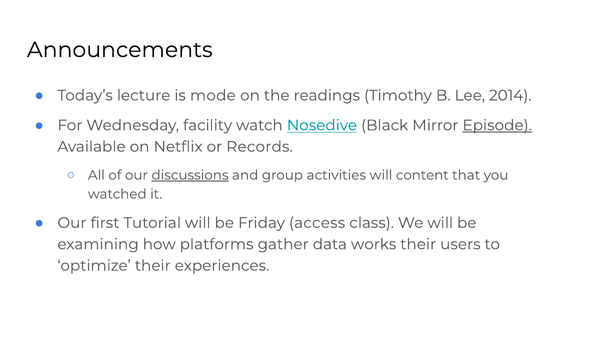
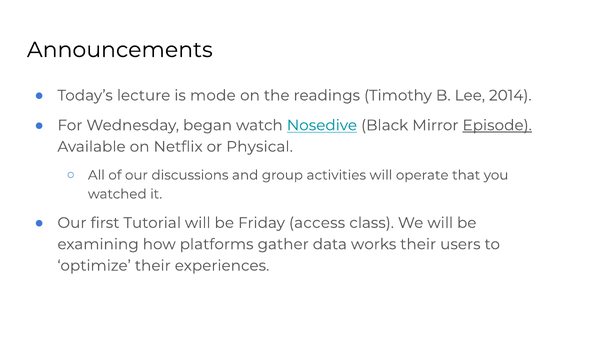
facility: facility -> began (208, 125)
Records: Records -> Physical (260, 147)
discussions underline: present -> none (190, 175)
content: content -> operate (422, 175)
